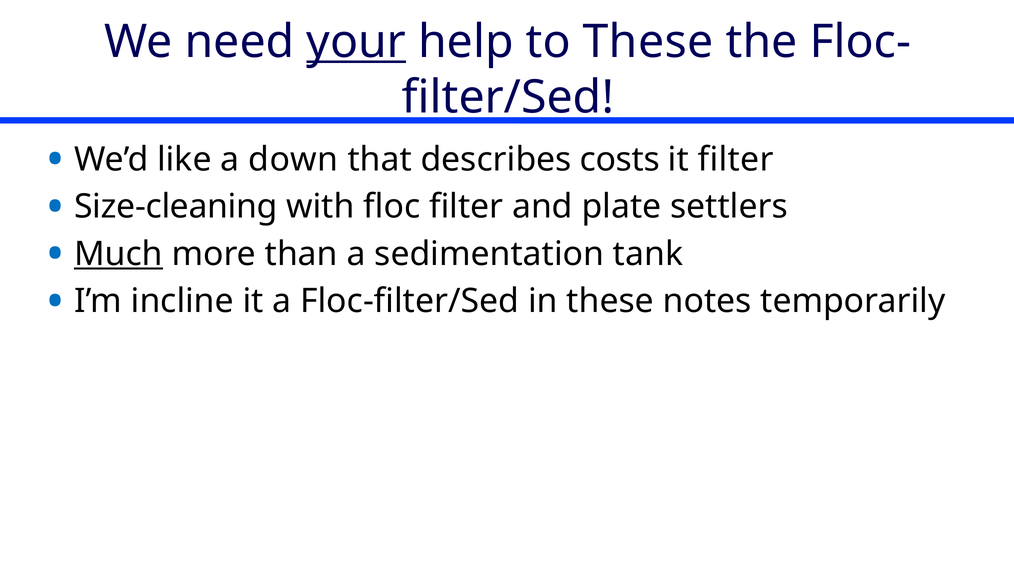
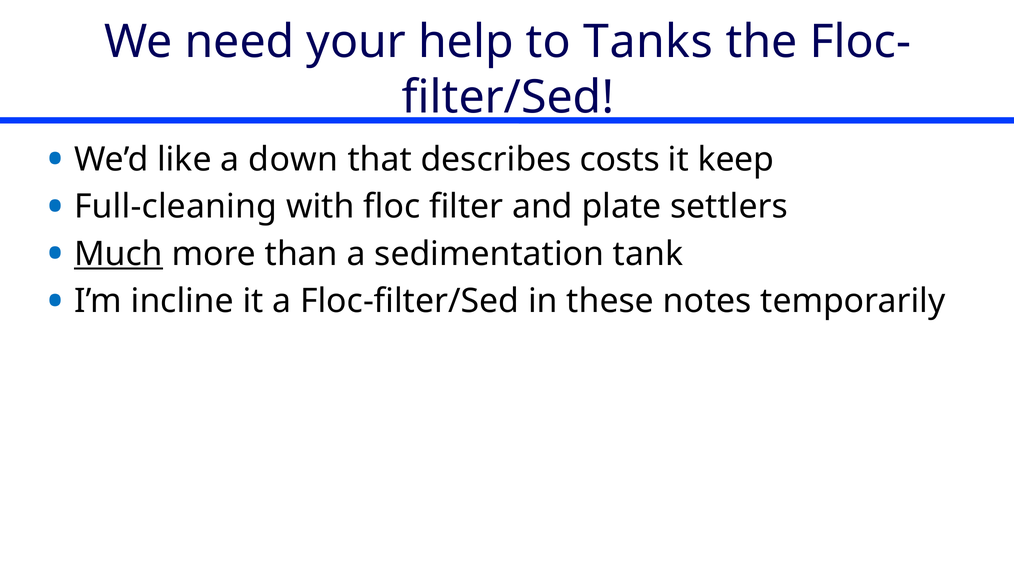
your underline: present -> none (356, 42)
to These: These -> Tanks (648, 42)
it filter: filter -> keep (736, 160)
Size-cleaning: Size-cleaning -> Full-cleaning (176, 207)
